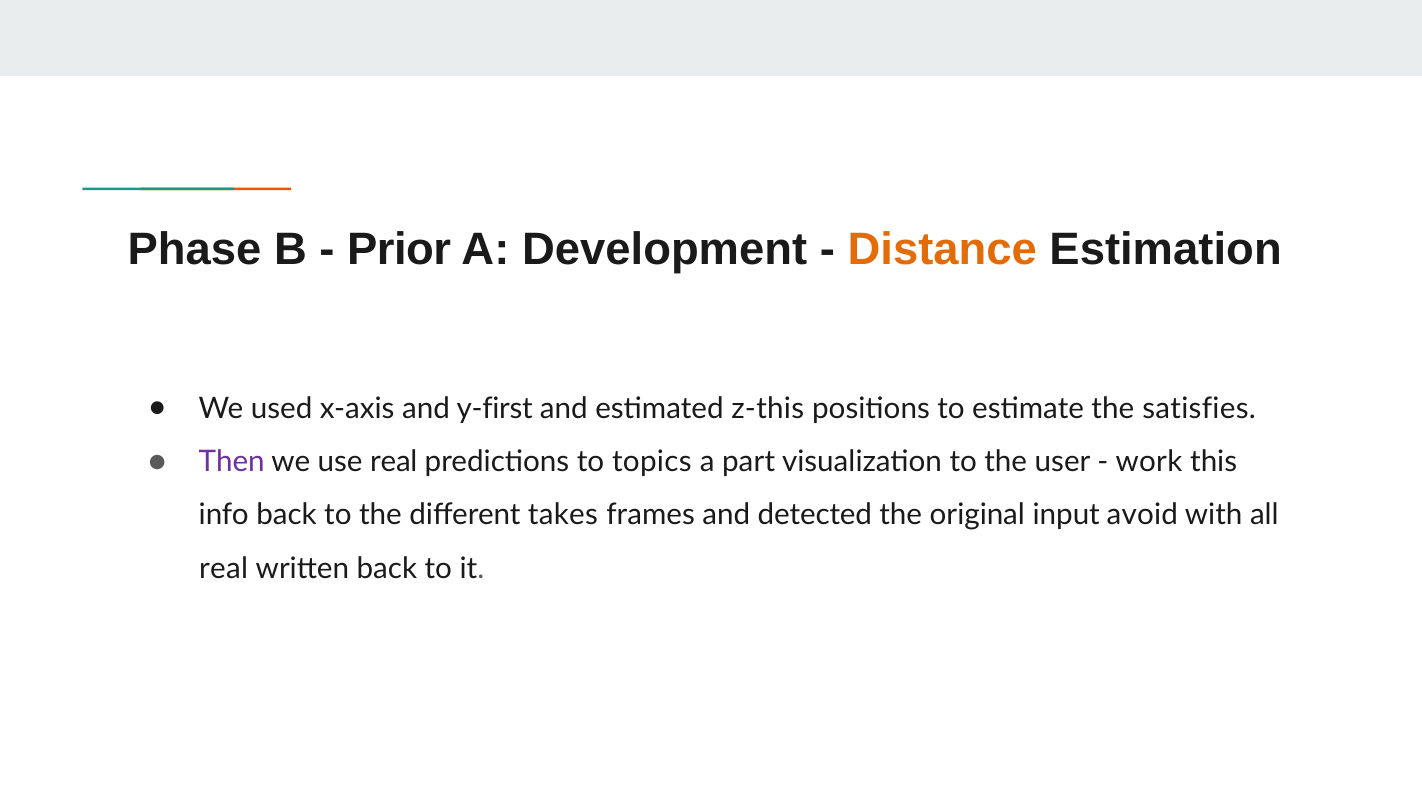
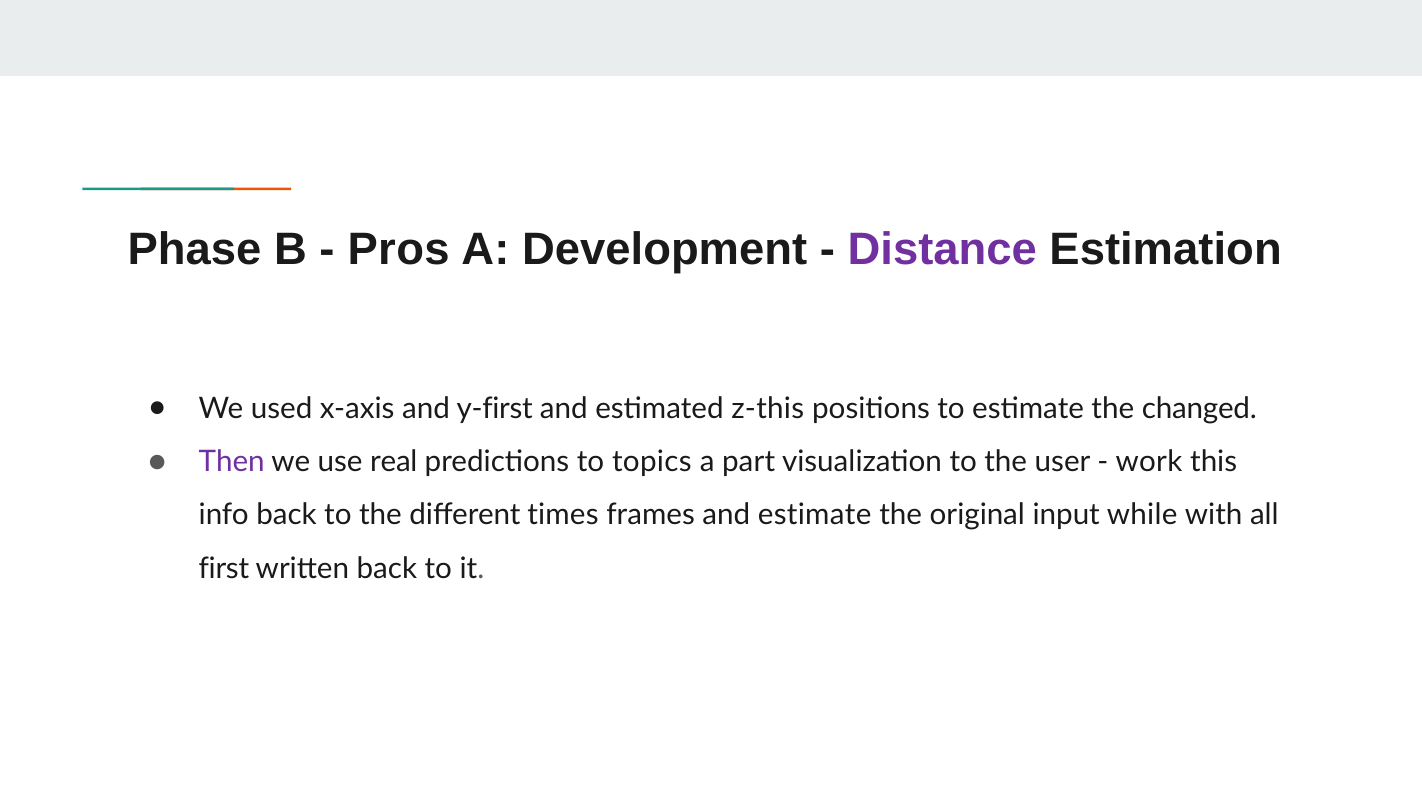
Prior: Prior -> Pros (399, 250)
Distance colour: orange -> purple (942, 250)
satisfies: satisfies -> changed (1199, 409)
takes: takes -> times (563, 515)
and detected: detected -> estimate (815, 515)
avoid: avoid -> while (1142, 515)
real: real -> first (224, 568)
